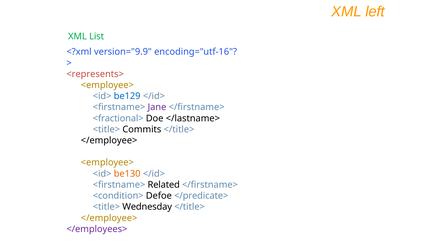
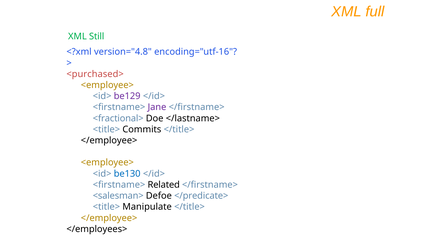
left: left -> full (375, 12)
List: List -> Still (97, 36)
version="9.9: version="9.9 -> version="4.8 (123, 52)
<represents>: <represents> -> <purchased> (95, 74)
be129 colour: blue -> purple (127, 96)
be130 colour: orange -> blue (127, 174)
<condition>: <condition> -> <salesman> (118, 196)
Wednesday: Wednesday -> Manipulate (147, 207)
</employees> colour: purple -> black (97, 229)
